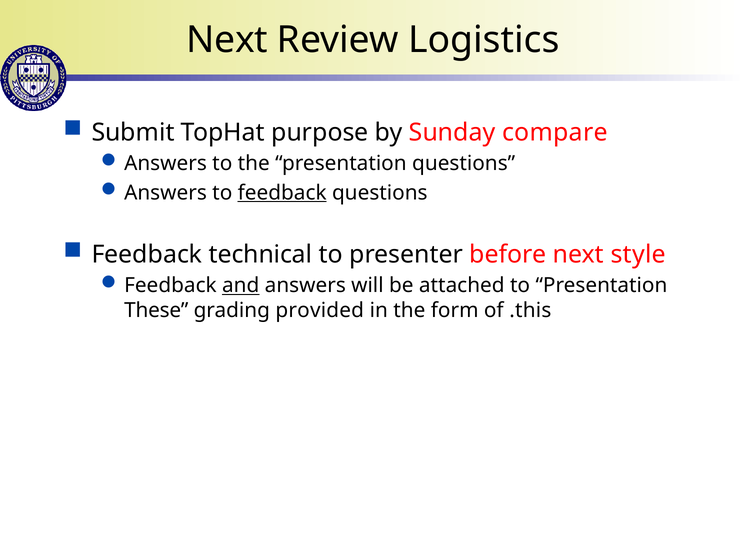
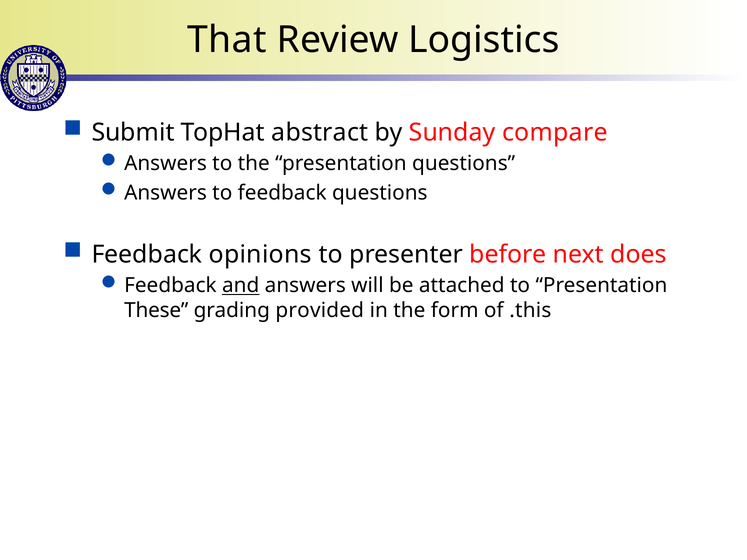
Next: Next -> That (227, 40)
purpose: purpose -> abstract (320, 132)
feedback underline: present -> none (282, 193)
technical: technical -> opinions (260, 254)
style: style -> does (638, 254)
